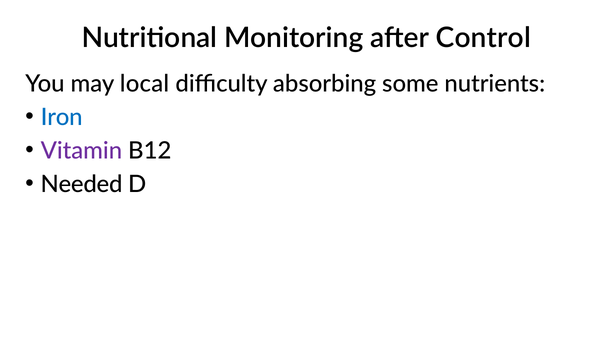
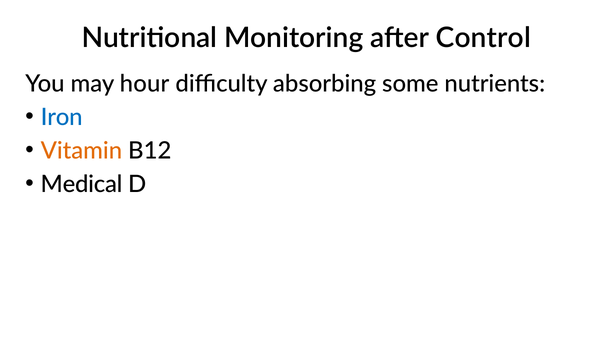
local: local -> hour (145, 84)
Vitamin colour: purple -> orange (81, 151)
Needed: Needed -> Medical (81, 184)
